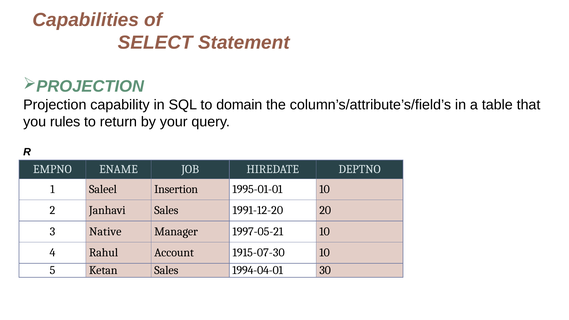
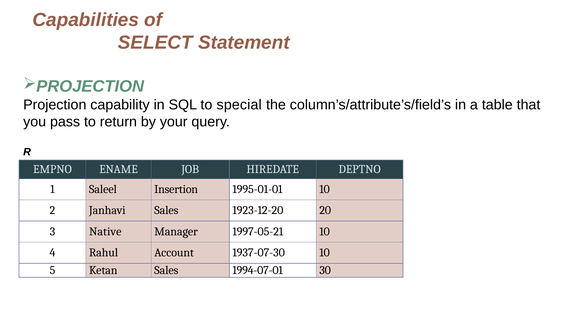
domain: domain -> special (239, 105)
rules: rules -> pass (65, 122)
1991-12-20: 1991-12-20 -> 1923-12-20 (258, 210)
1915-07-30: 1915-07-30 -> 1937-07-30 (259, 253)
1994-04-01: 1994-04-01 -> 1994-07-01 (258, 270)
